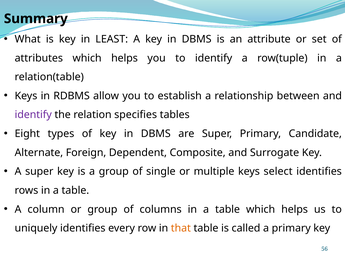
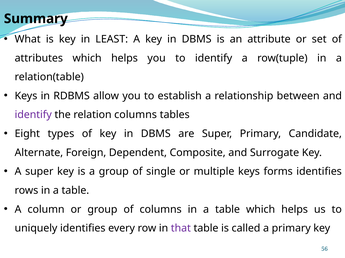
relation specifies: specifies -> columns (136, 115)
select: select -> forms (278, 172)
that colour: orange -> purple (181, 229)
